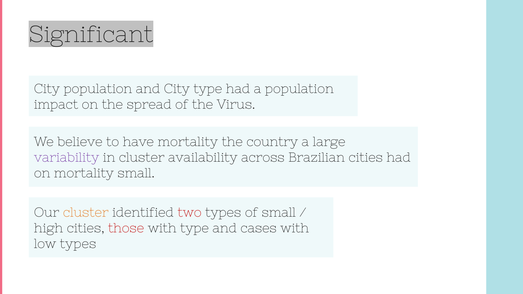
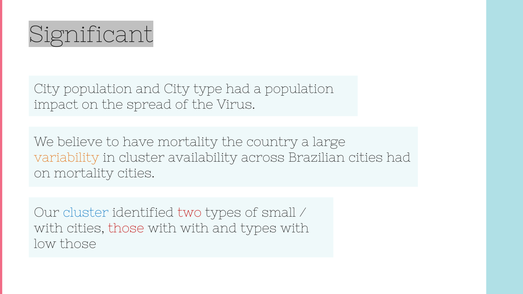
variability colour: purple -> orange (67, 158)
mortality small: small -> cities (136, 173)
cluster colour: orange -> blue (86, 213)
high: high -> with (48, 228)
with type: type -> with (194, 228)
and cases: cases -> types (259, 228)
low types: types -> those (78, 244)
